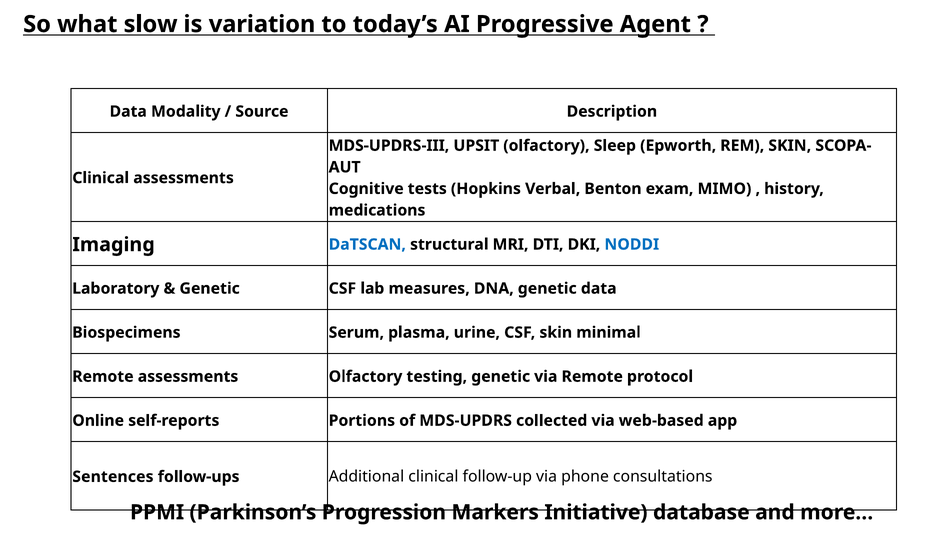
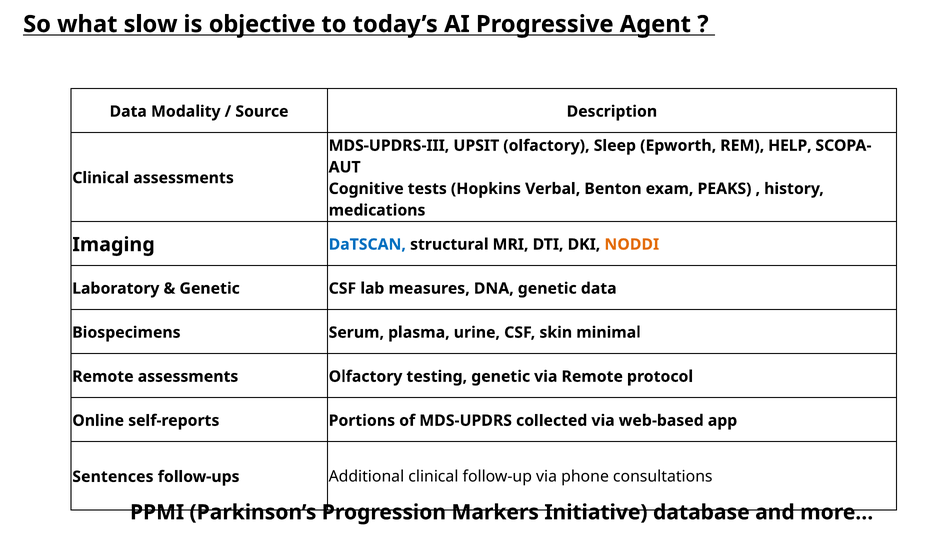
variation: variation -> objective (262, 24)
REM SKIN: SKIN -> HELP (790, 145)
MIMO: MIMO -> PEAKS (724, 189)
NODDI colour: blue -> orange (632, 244)
